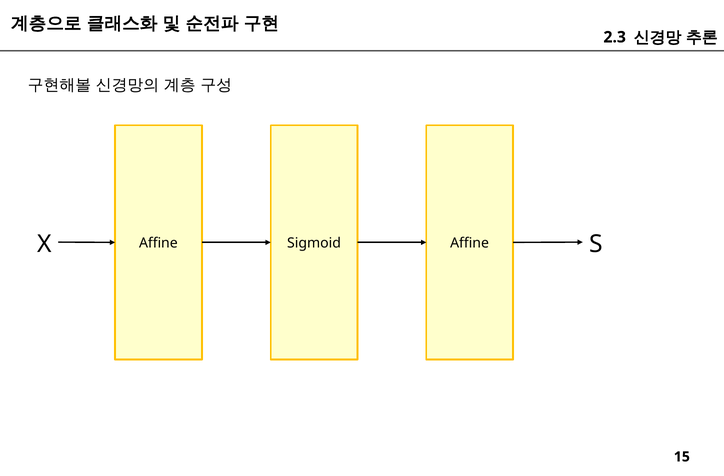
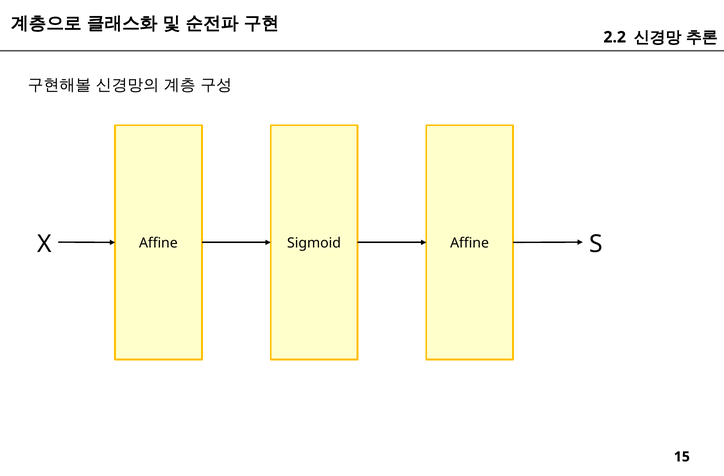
2.3: 2.3 -> 2.2 (615, 37)
